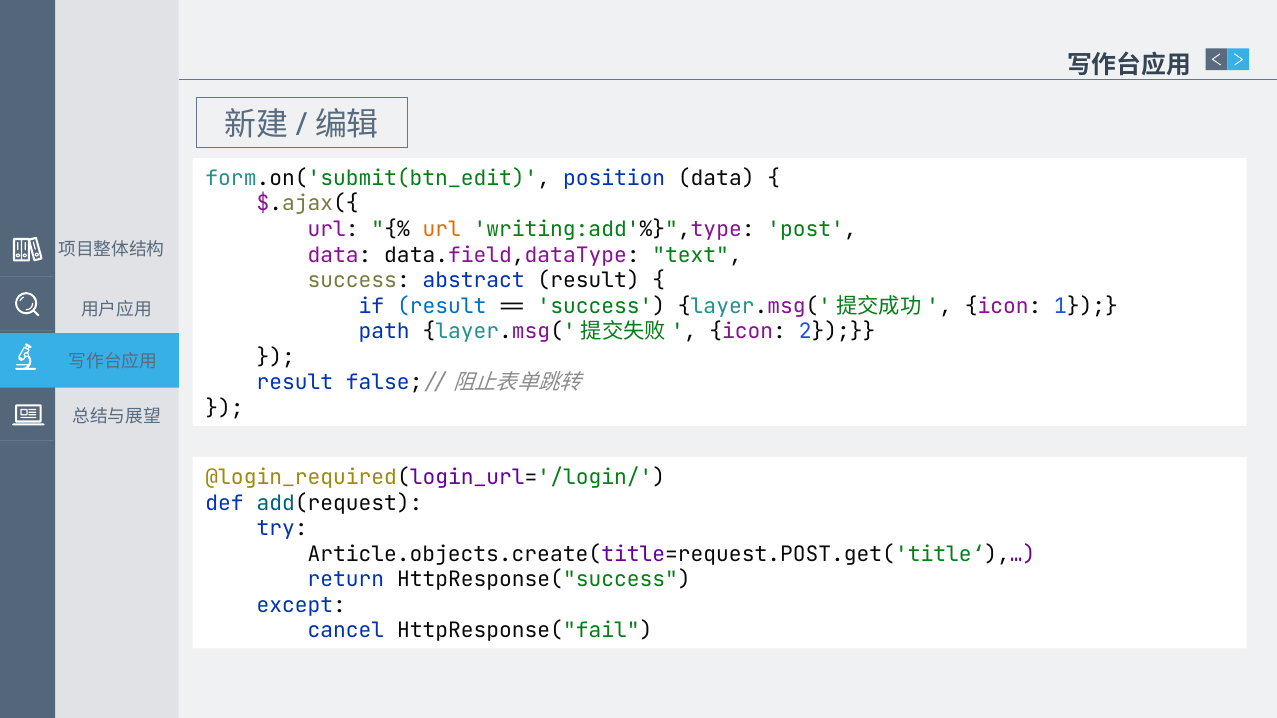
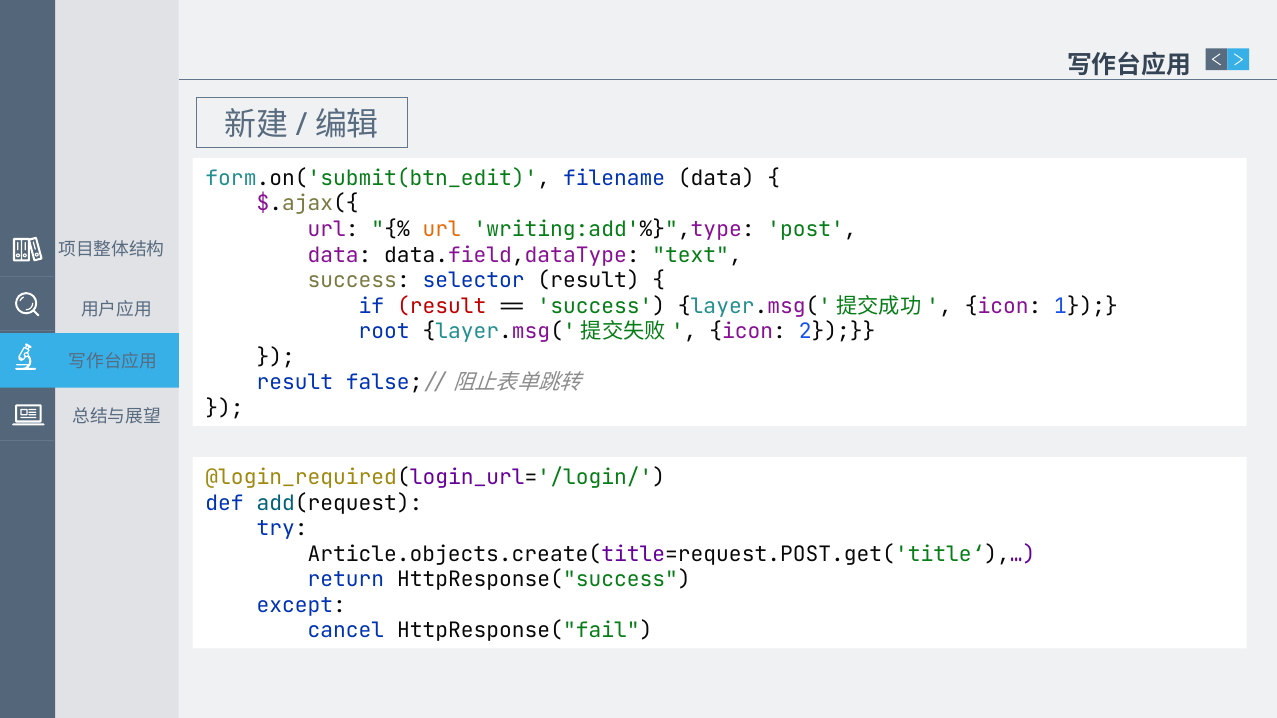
position: position -> filename (614, 178)
abstract: abstract -> selector (474, 281)
result colour: blue -> red (442, 306)
path: path -> root (384, 332)
